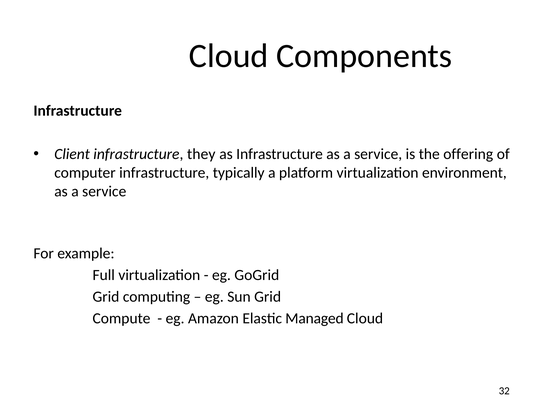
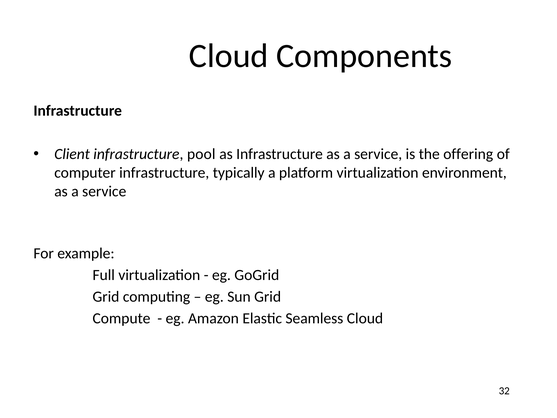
they: they -> pool (201, 154)
Managed: Managed -> Seamless (314, 318)
